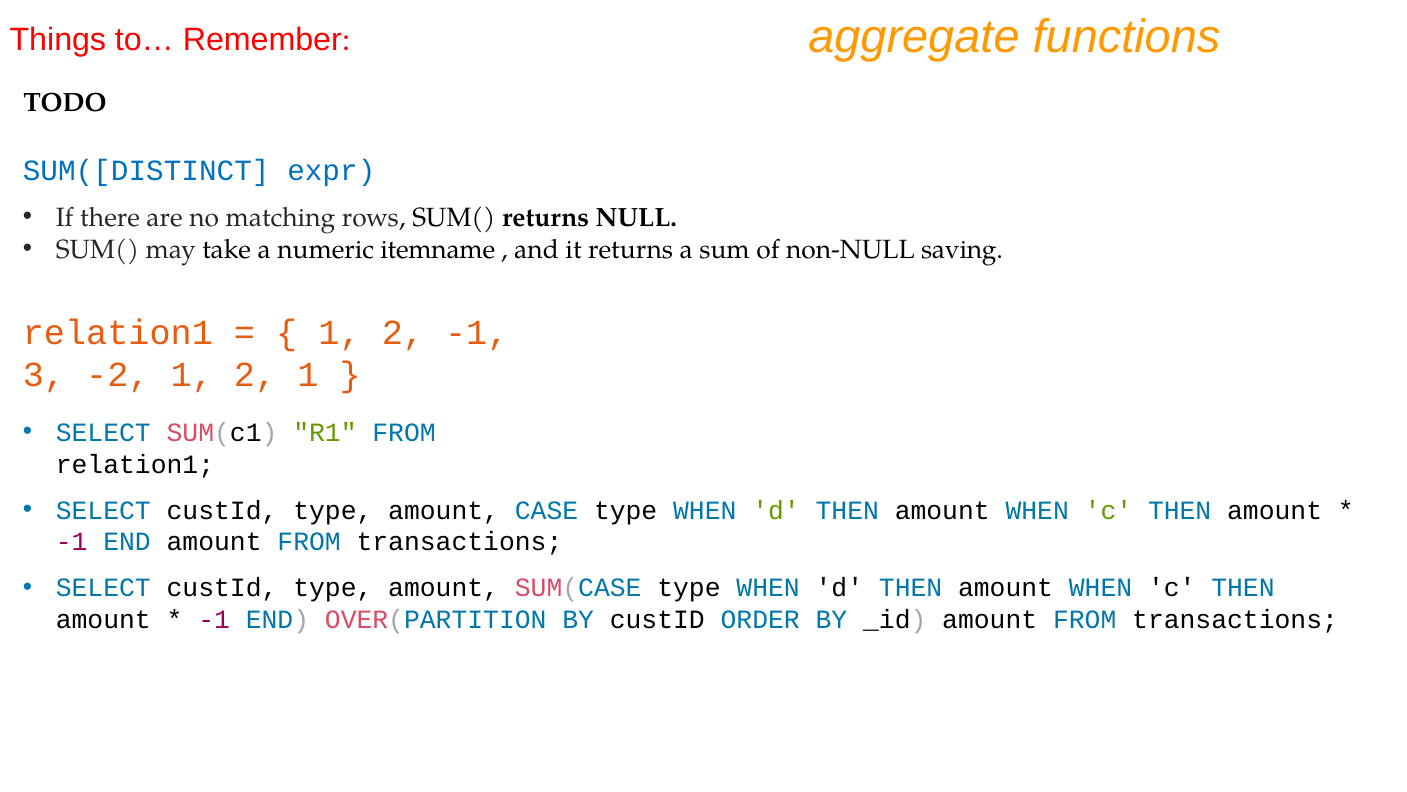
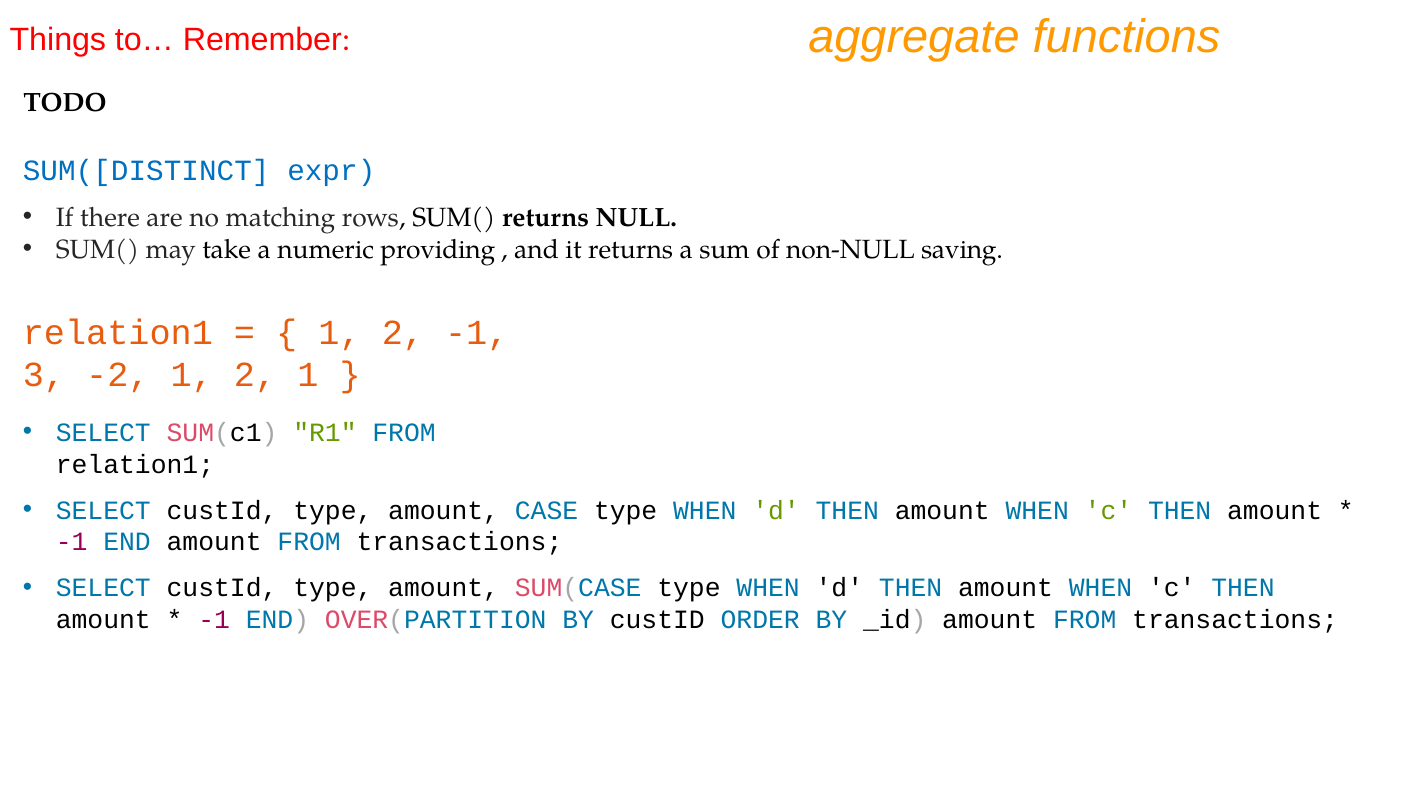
itemname: itemname -> providing (438, 249)
